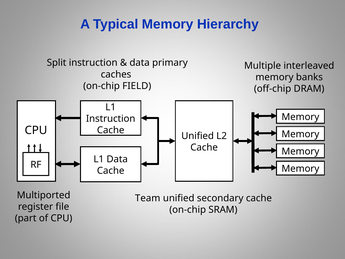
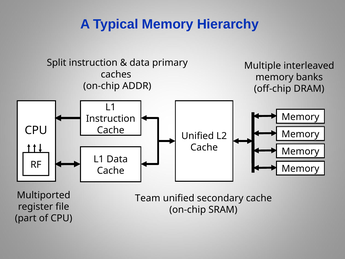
FIELD: FIELD -> ADDR (137, 86)
